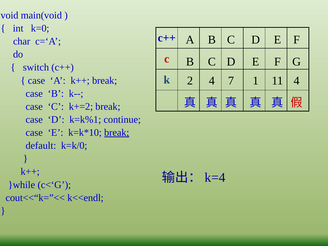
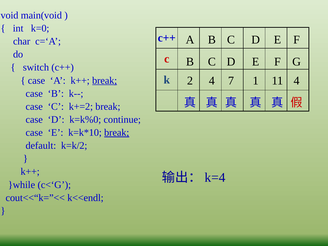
break underline: none -> present (105, 80)
k=k%1: k=k%1 -> k=k%0 (85, 120)
k=k/0: k=k/0 -> k=k/2 (74, 146)
